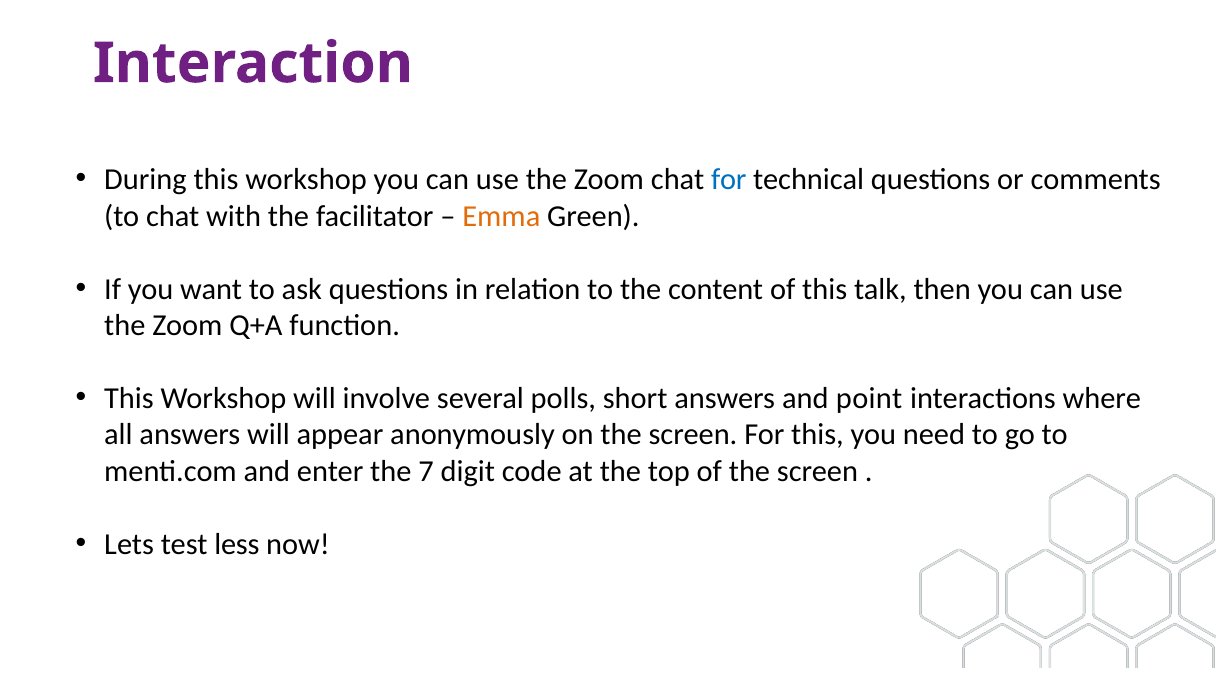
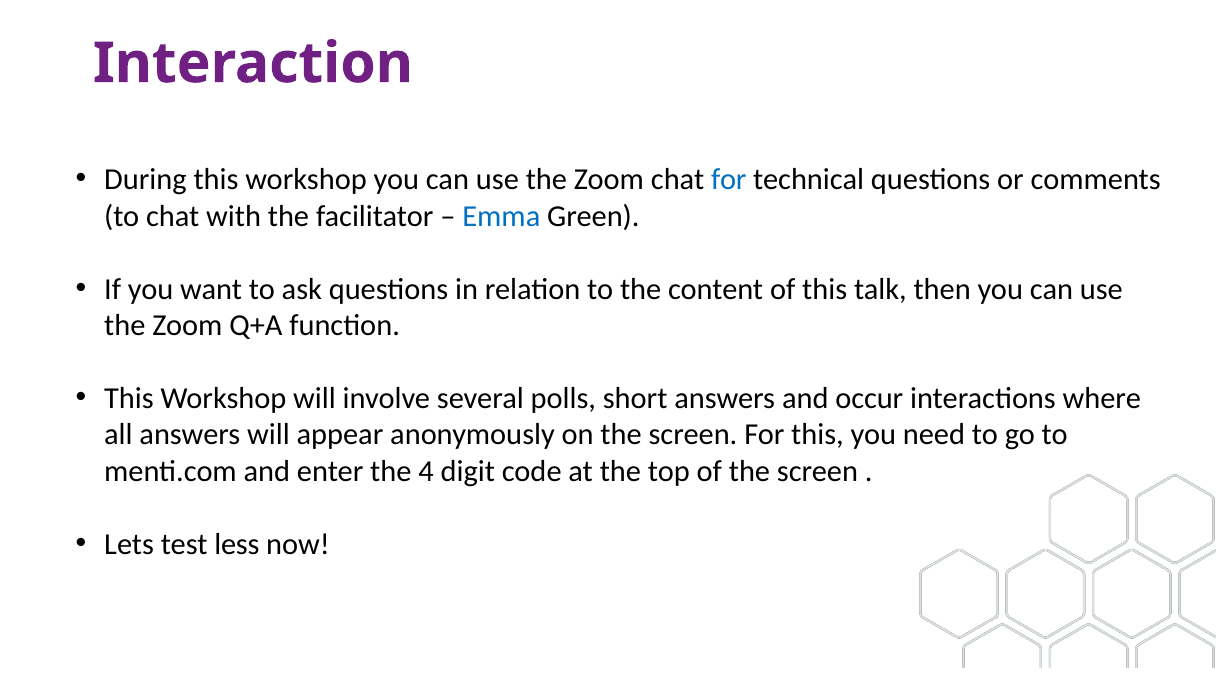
Emma colour: orange -> blue (501, 216)
point: point -> occur (869, 398)
7: 7 -> 4 (426, 471)
